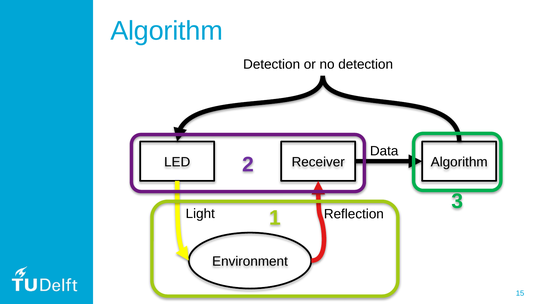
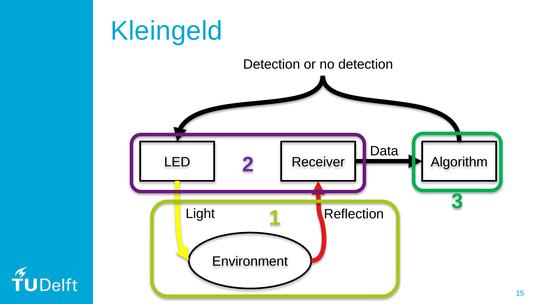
Algorithm: Algorithm -> Kleingeld (166, 31)
